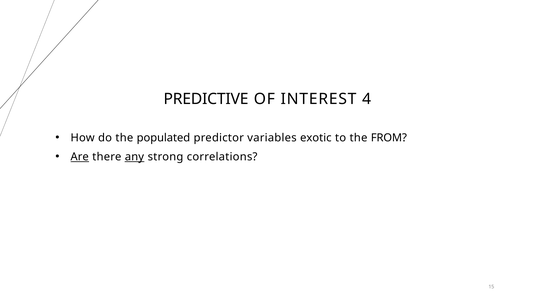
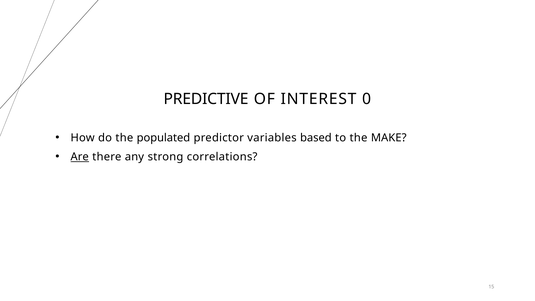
4: 4 -> 0 (367, 99)
exotic: exotic -> based (316, 138)
FROM: FROM -> MAKE (389, 138)
any underline: present -> none (134, 157)
